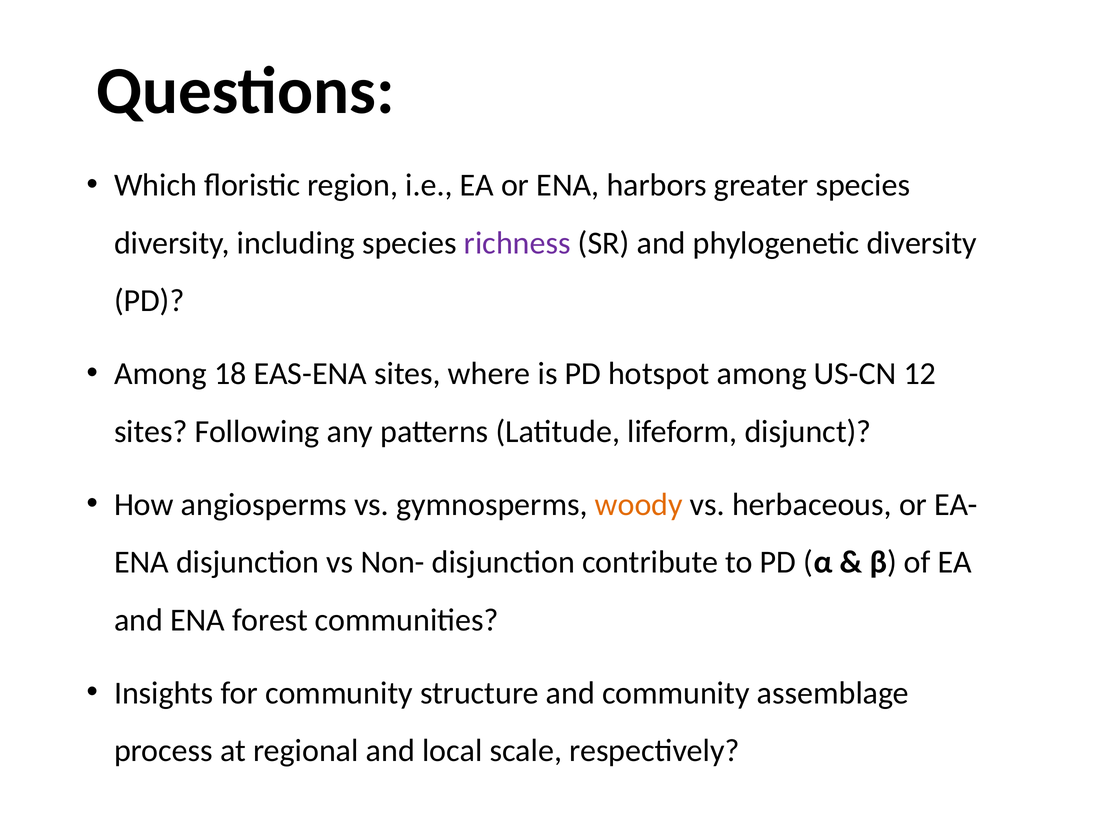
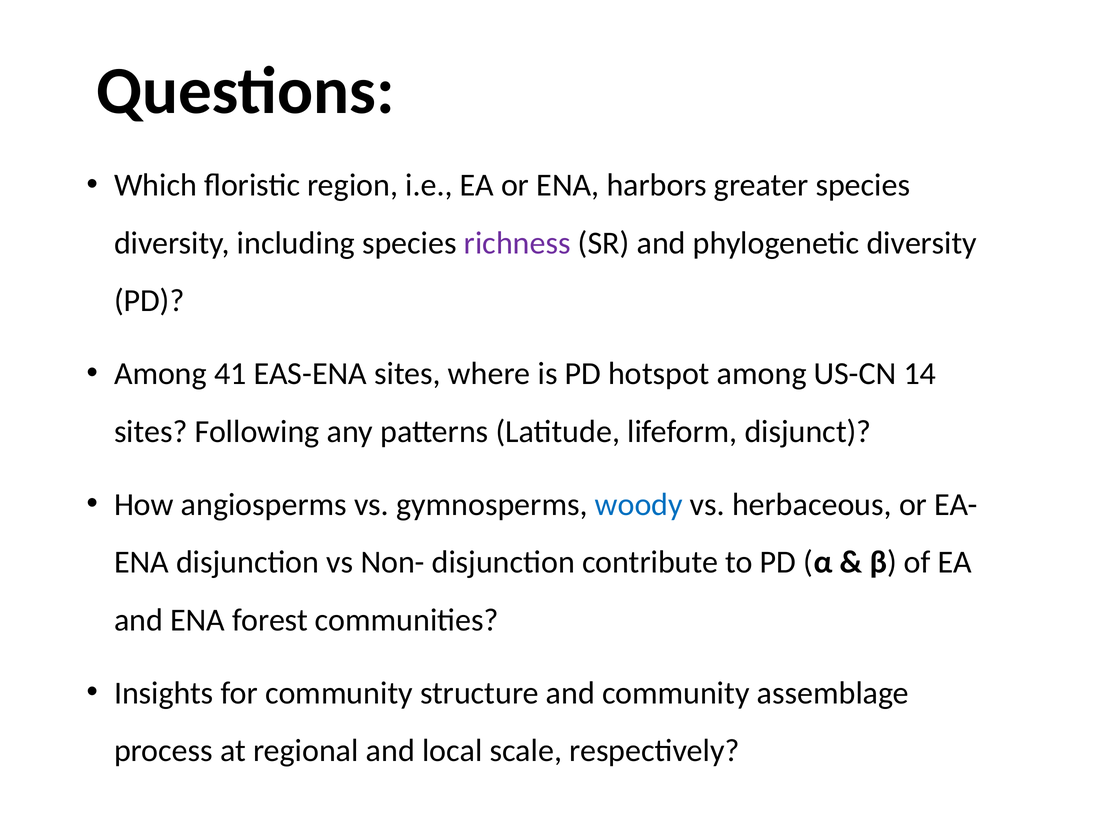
18: 18 -> 41 (230, 373)
12: 12 -> 14 (920, 373)
woody colour: orange -> blue (639, 504)
